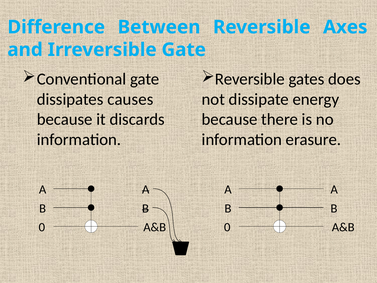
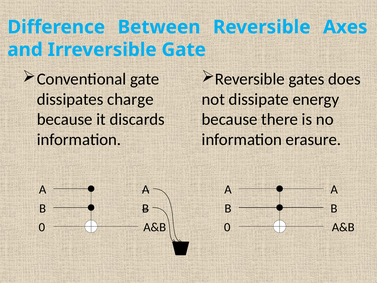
causes: causes -> charge (130, 99)
